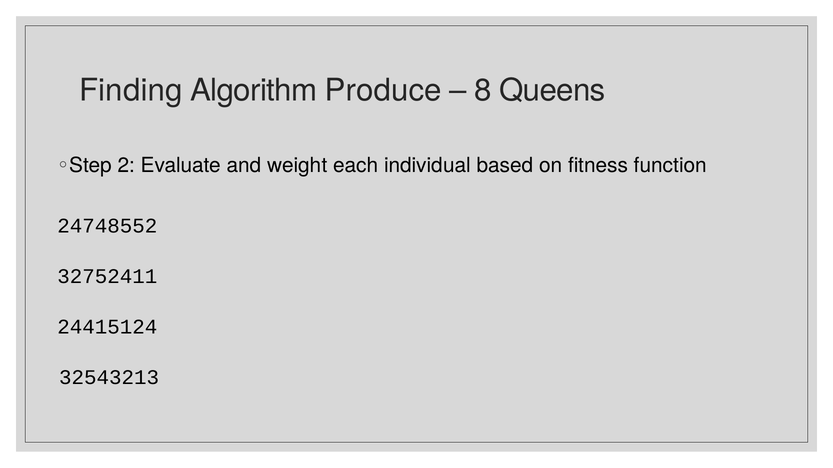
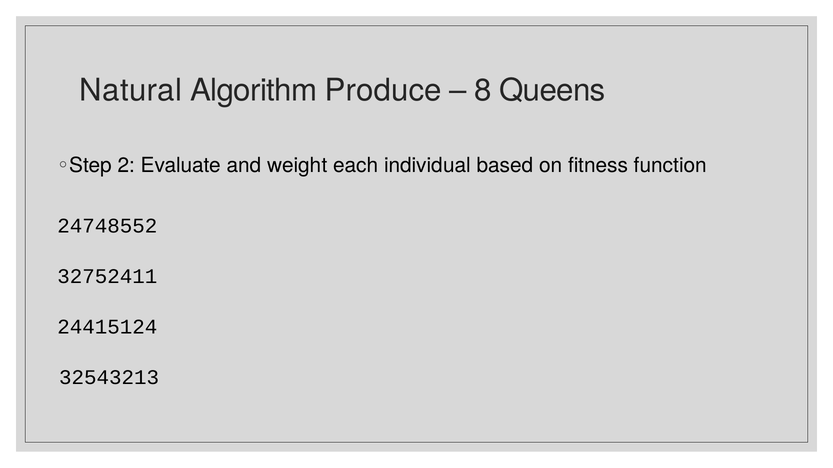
Finding: Finding -> Natural (131, 91)
